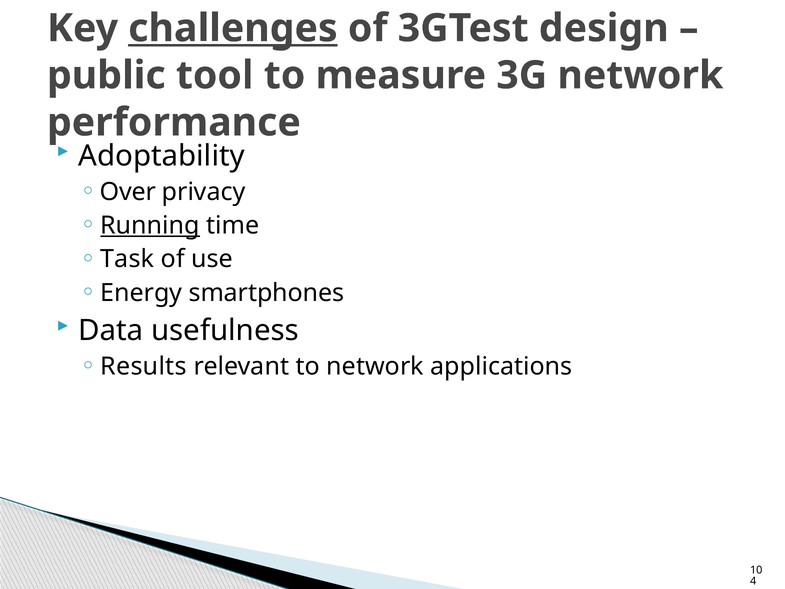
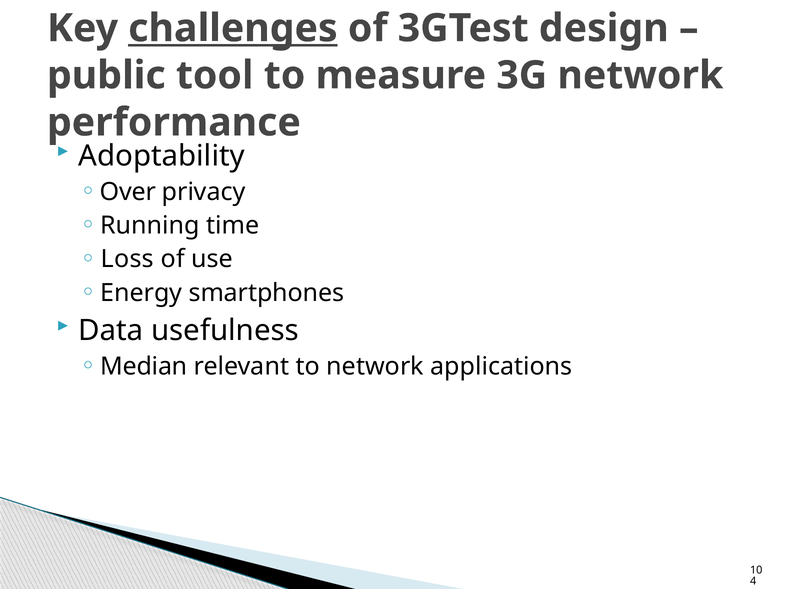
Running underline: present -> none (150, 225)
Task: Task -> Loss (127, 259)
Results: Results -> Median (144, 366)
